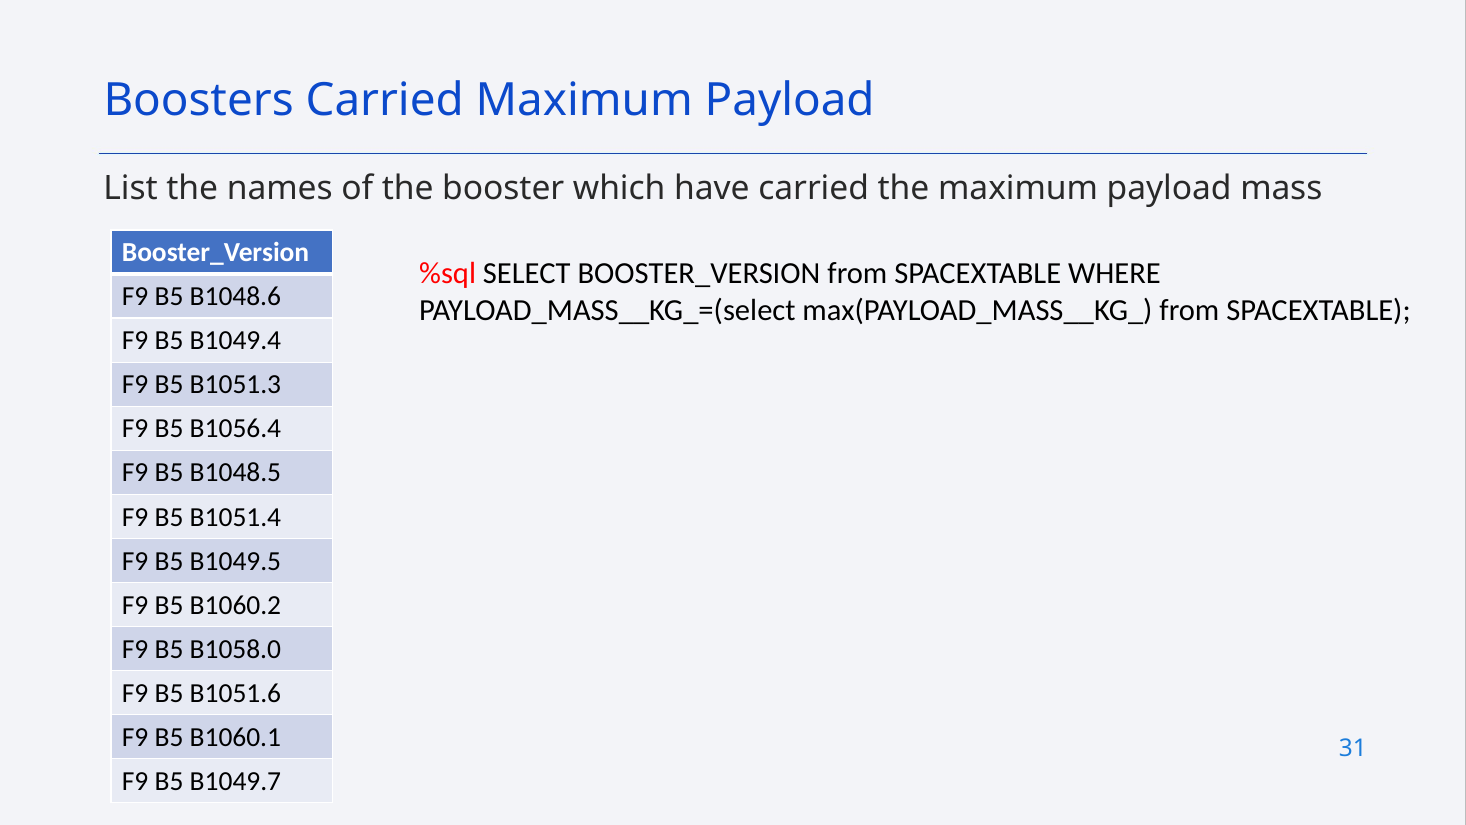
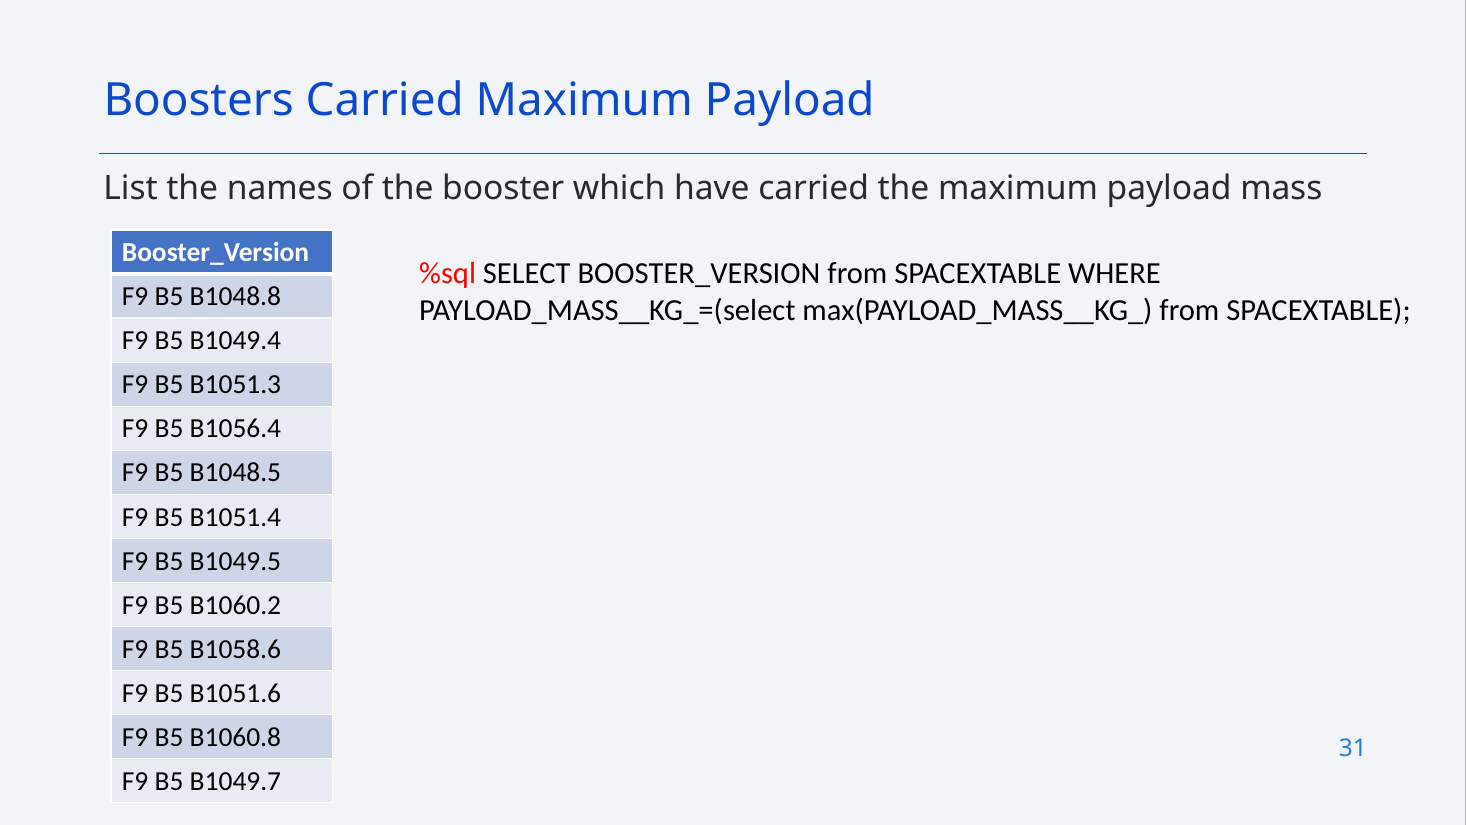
B1048.6: B1048.6 -> B1048.8 (235, 297)
B1058.0: B1058.0 -> B1058.6 (235, 649)
B1060.1: B1060.1 -> B1060.8 (235, 737)
